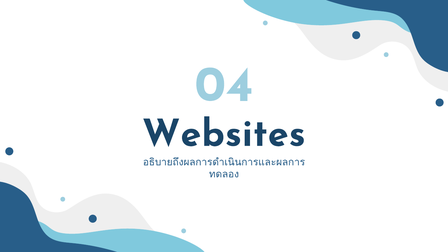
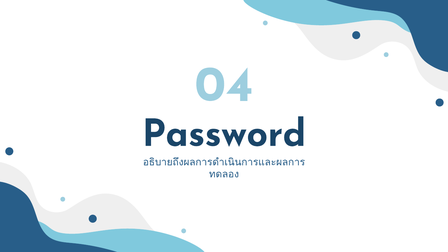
Websites: Websites -> Password (224, 134)
